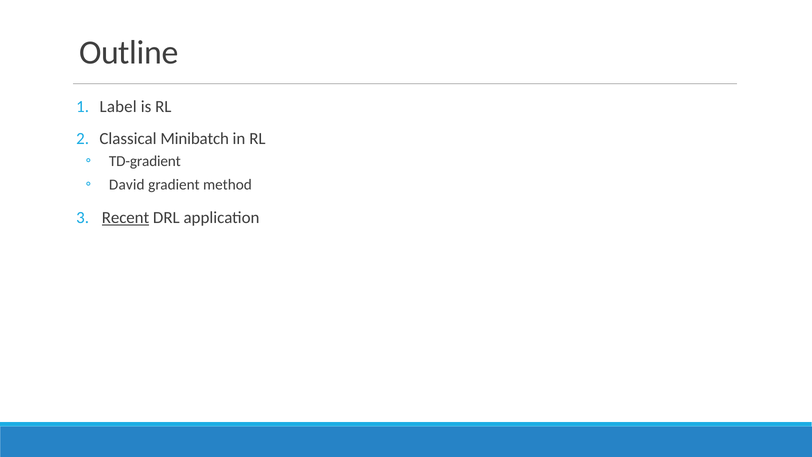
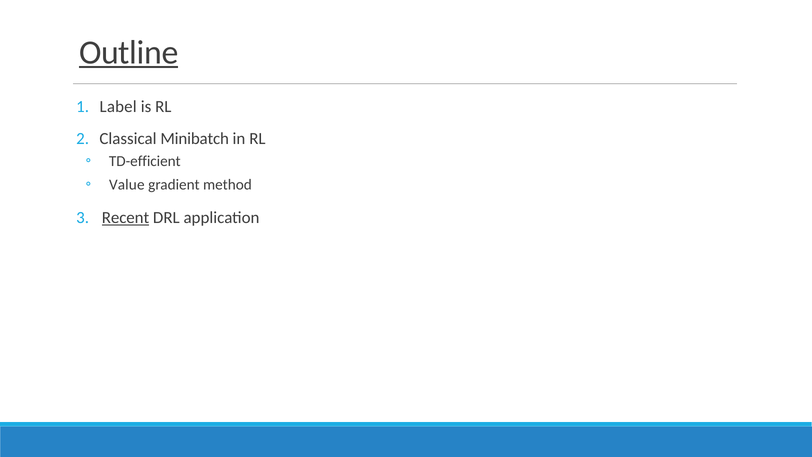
Outline underline: none -> present (129, 52)
TD-gradient: TD-gradient -> TD-efficient (145, 161)
David: David -> Value (127, 185)
